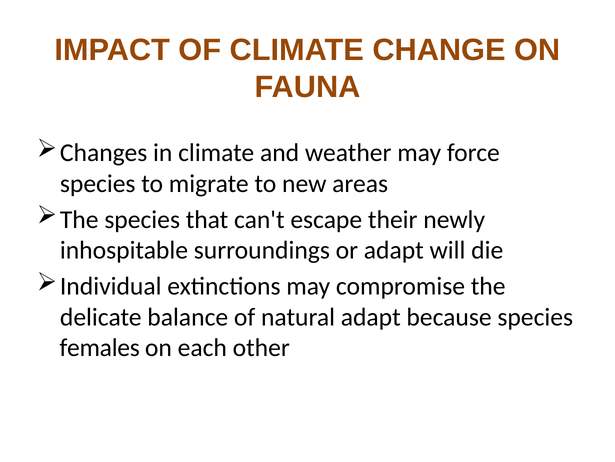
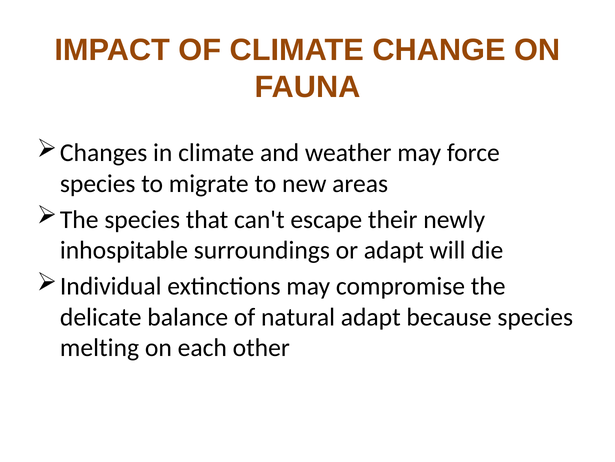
females: females -> melting (100, 347)
